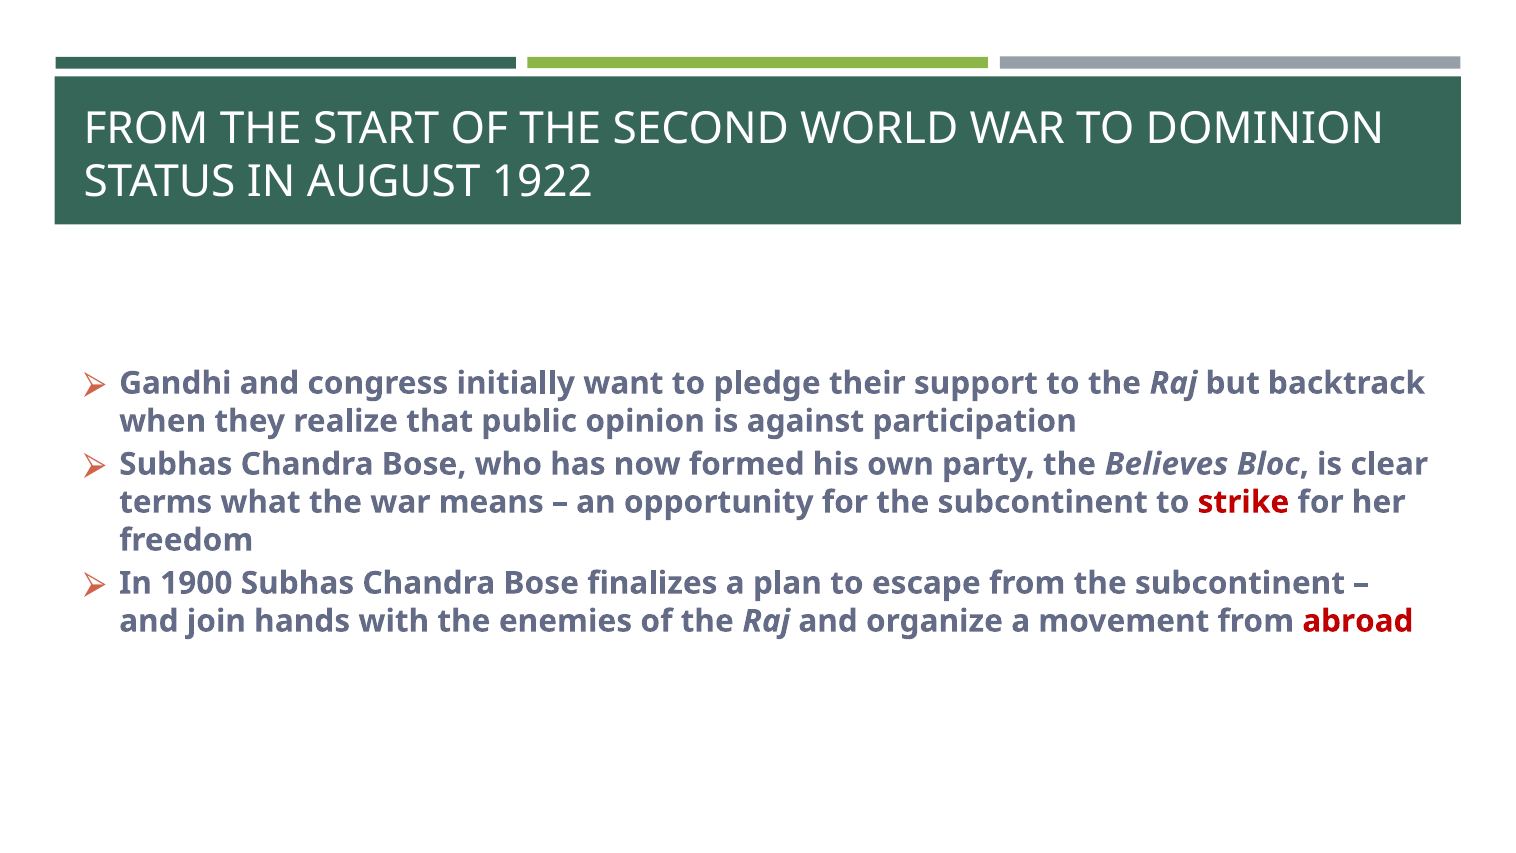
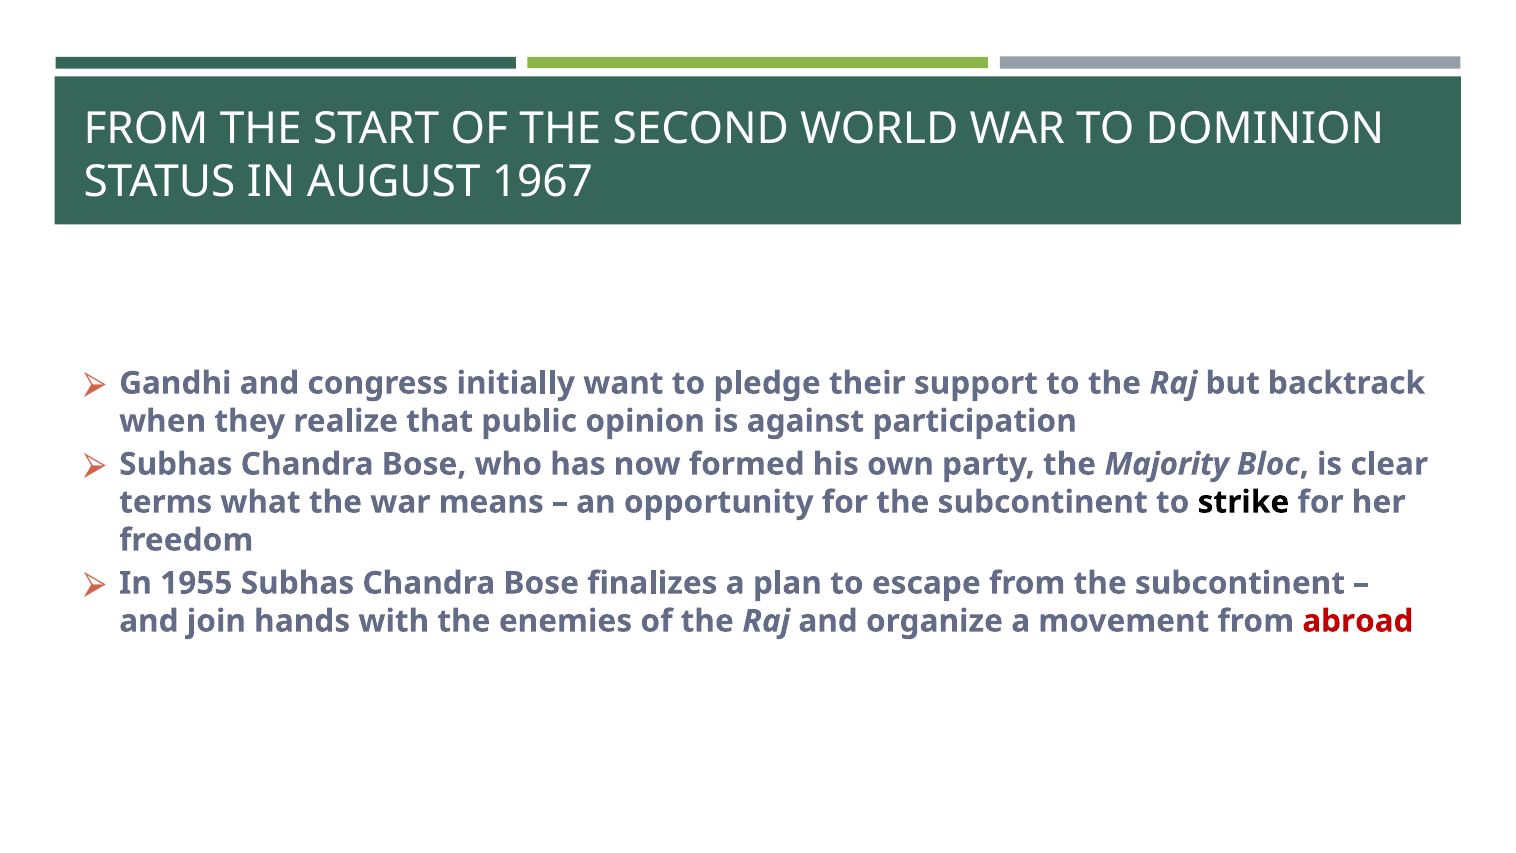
1922: 1922 -> 1967 (542, 182)
Believes: Believes -> Majority (1167, 464)
strike colour: red -> black (1243, 502)
1900: 1900 -> 1955 (196, 583)
